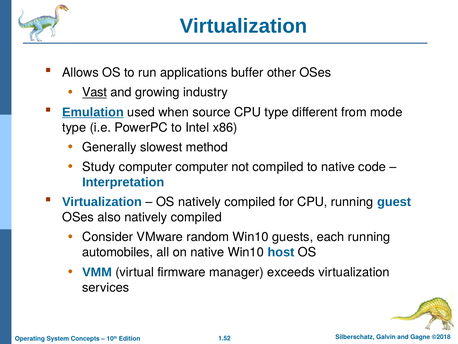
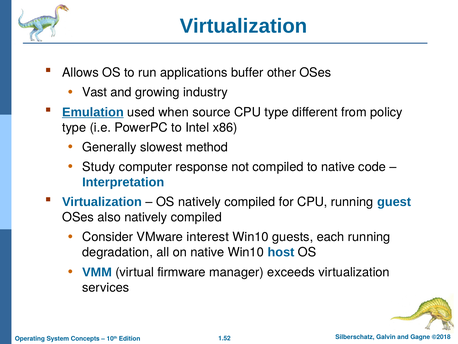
Vast underline: present -> none (95, 92)
mode: mode -> policy (386, 112)
computer computer: computer -> response (202, 167)
random: random -> interest (208, 237)
automobiles: automobiles -> degradation (118, 252)
